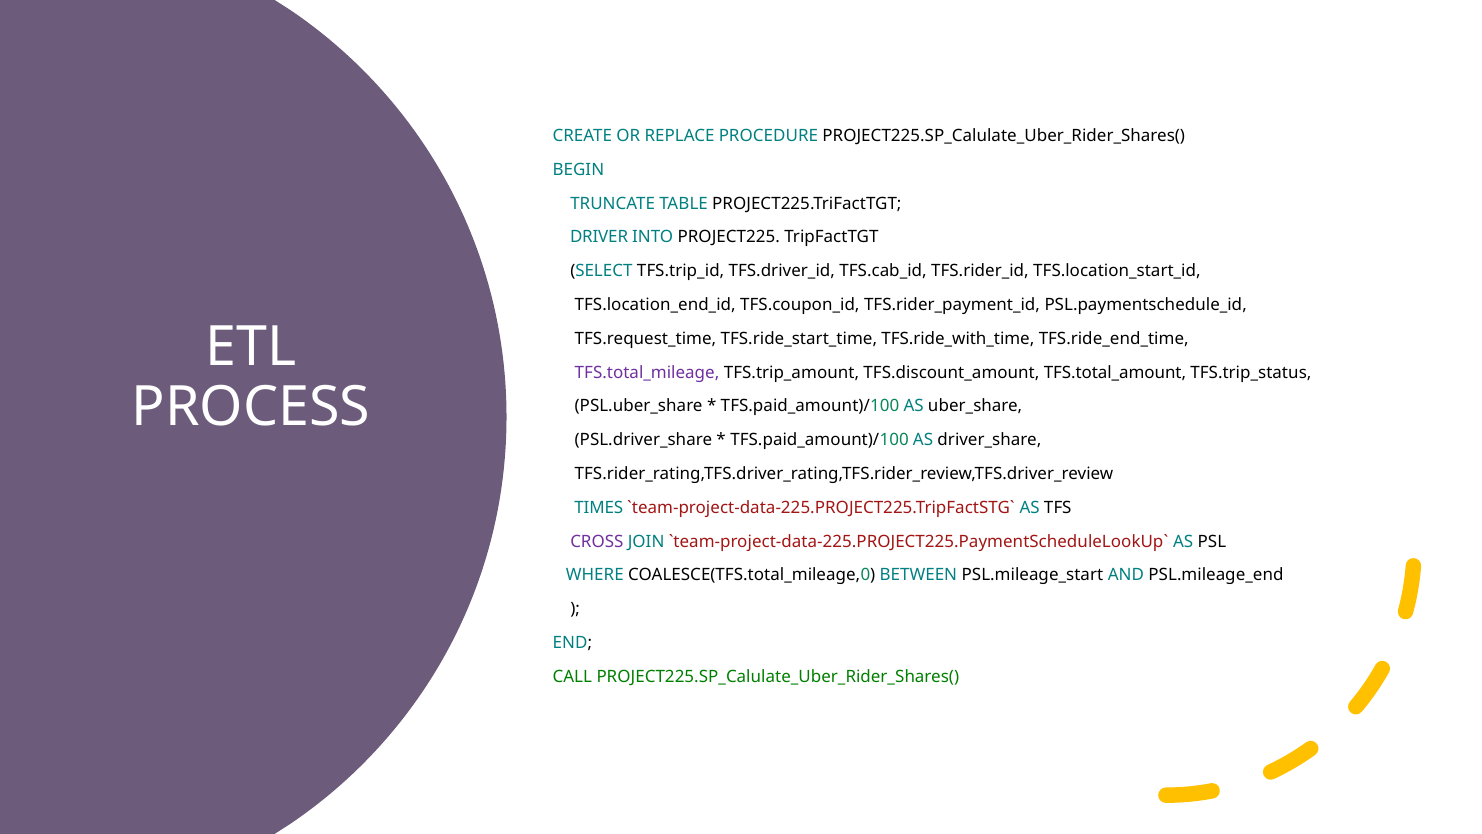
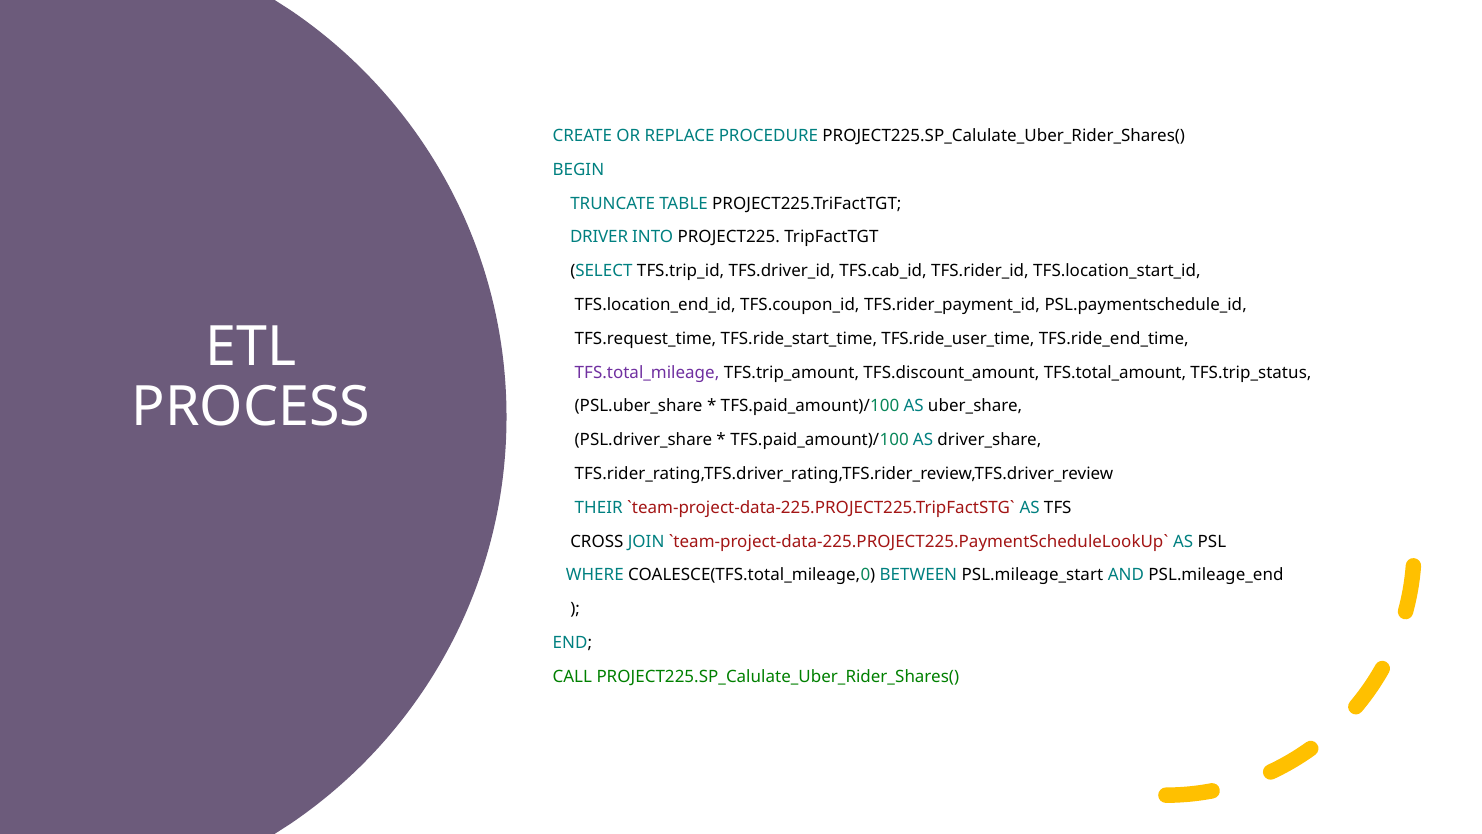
TFS.ride_with_time: TFS.ride_with_time -> TFS.ride_user_time (958, 339)
TIMES: TIMES -> THEIR (599, 507)
CROSS colour: purple -> black (597, 541)
